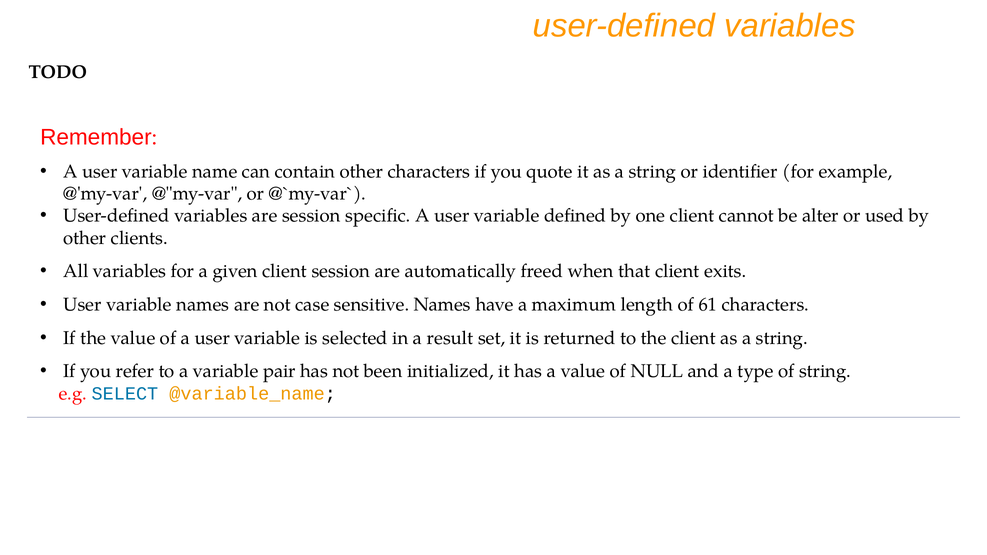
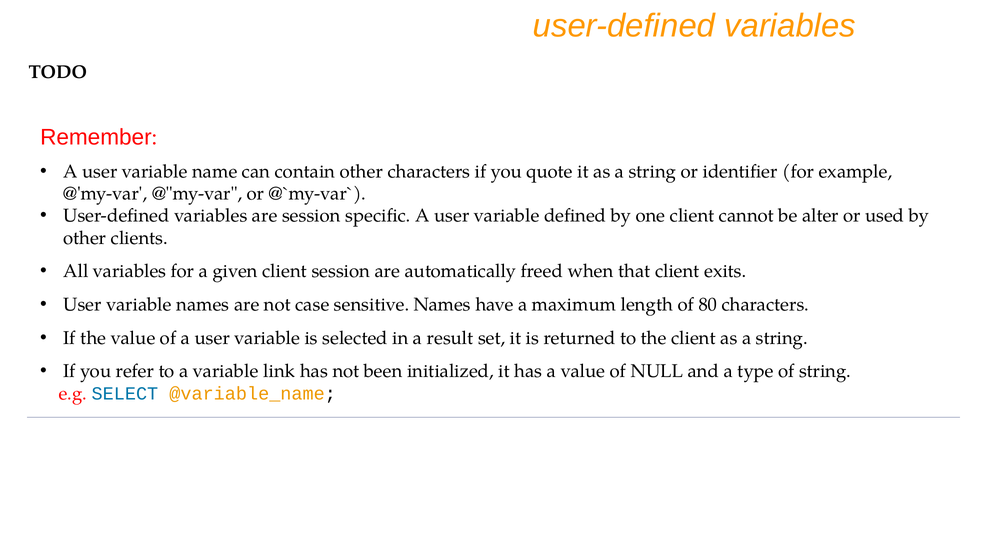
61: 61 -> 80 (708, 305)
pair: pair -> link (279, 371)
